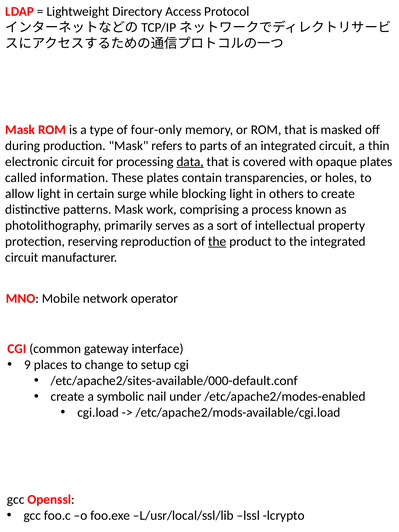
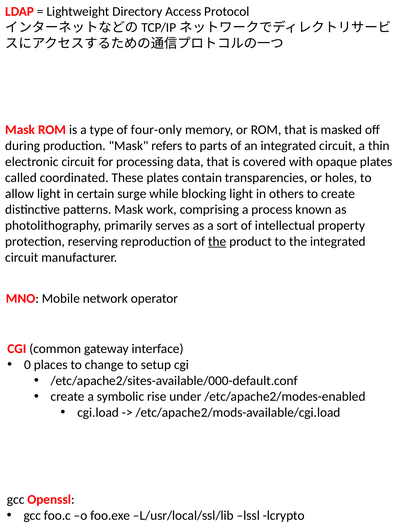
data underline: present -> none (190, 162)
information: information -> coordinated (74, 178)
9: 9 -> 0 (27, 365)
nail: nail -> rise (157, 397)
